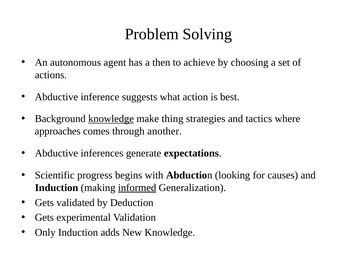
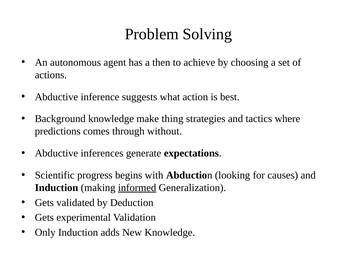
knowledge underline: present -> none (111, 119)
approaches: approaches -> predictions (58, 131)
another: another -> without (165, 131)
